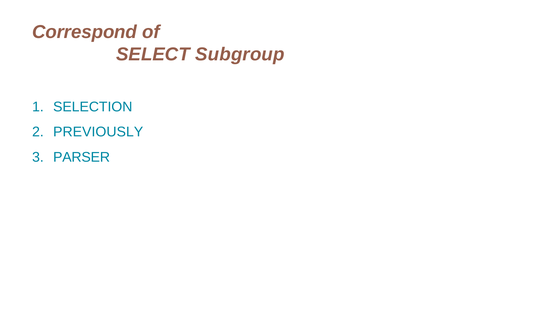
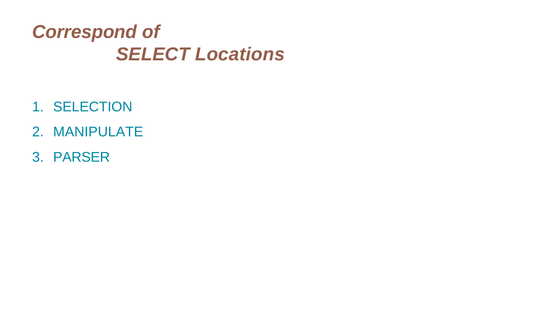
Subgroup: Subgroup -> Locations (240, 54)
PREVIOUSLY: PREVIOUSLY -> MANIPULATE (98, 132)
